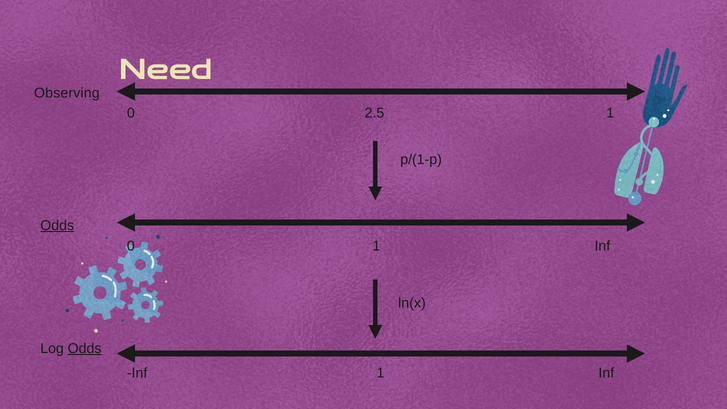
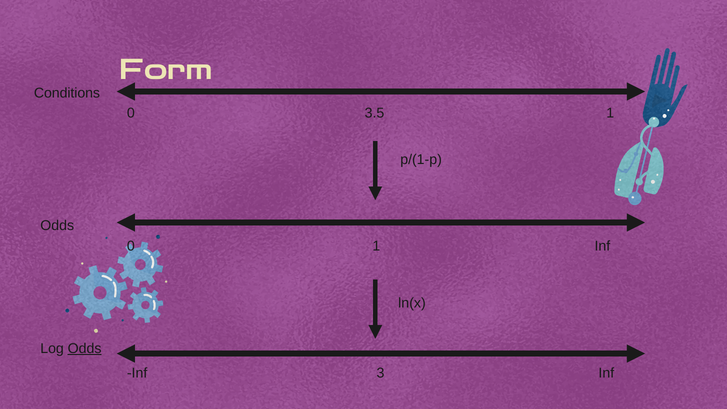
Need: Need -> Form (166, 70)
Observing: Observing -> Conditions (67, 93)
2.5: 2.5 -> 3.5 (374, 113)
Odds underline: present -> none (57, 225)
Inf 1: 1 -> 3 (380, 373)
